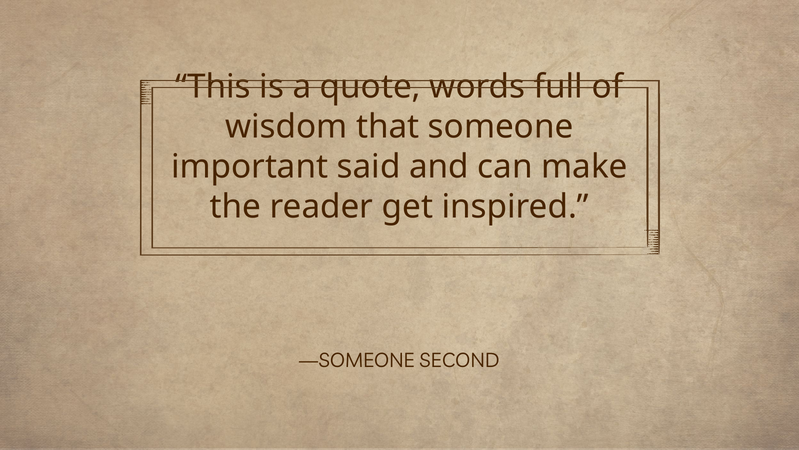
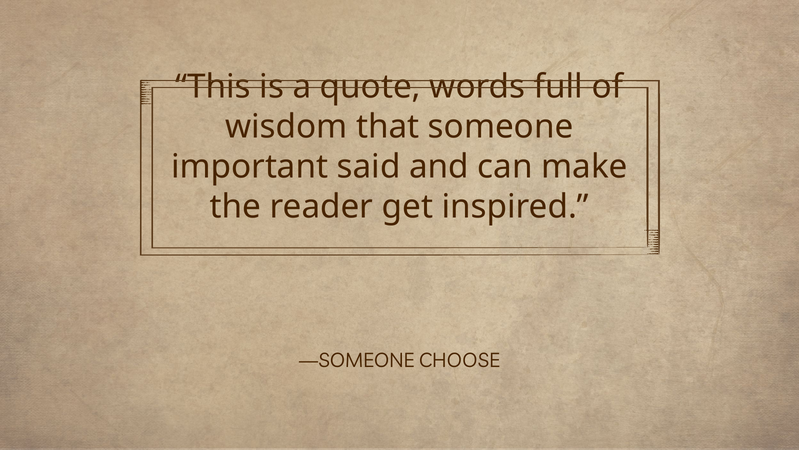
SECOND: SECOND -> CHOOSE (460, 360)
